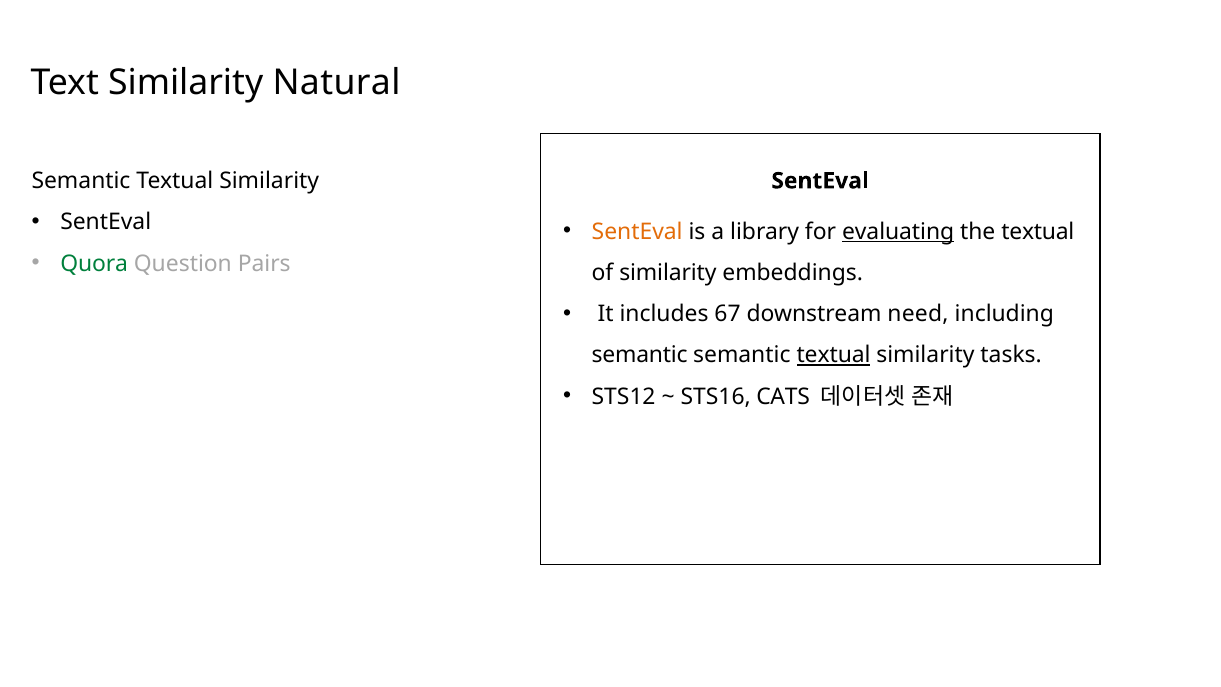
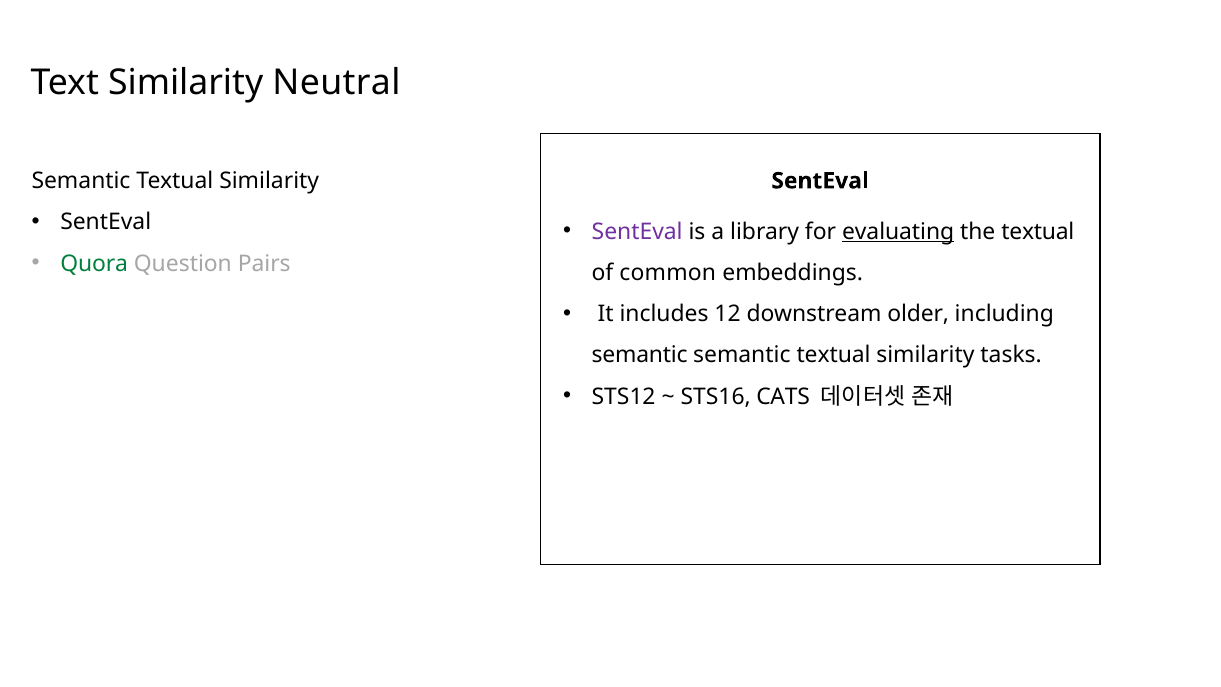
Natural: Natural -> Neutral (336, 83)
SentEval colour: orange -> purple (637, 232)
of similarity: similarity -> common (668, 273)
67: 67 -> 12 (728, 314)
need: need -> older (918, 314)
textual underline: present -> none (834, 355)
